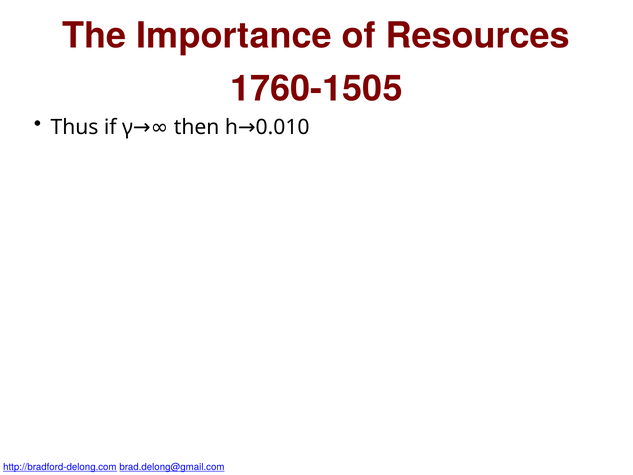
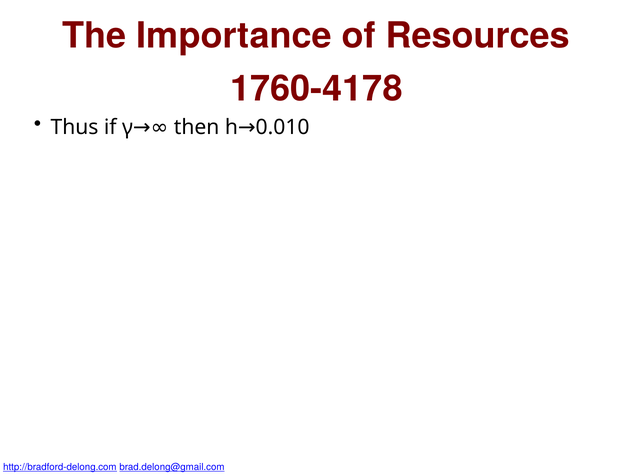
1760-1505: 1760-1505 -> 1760-4178 (316, 89)
